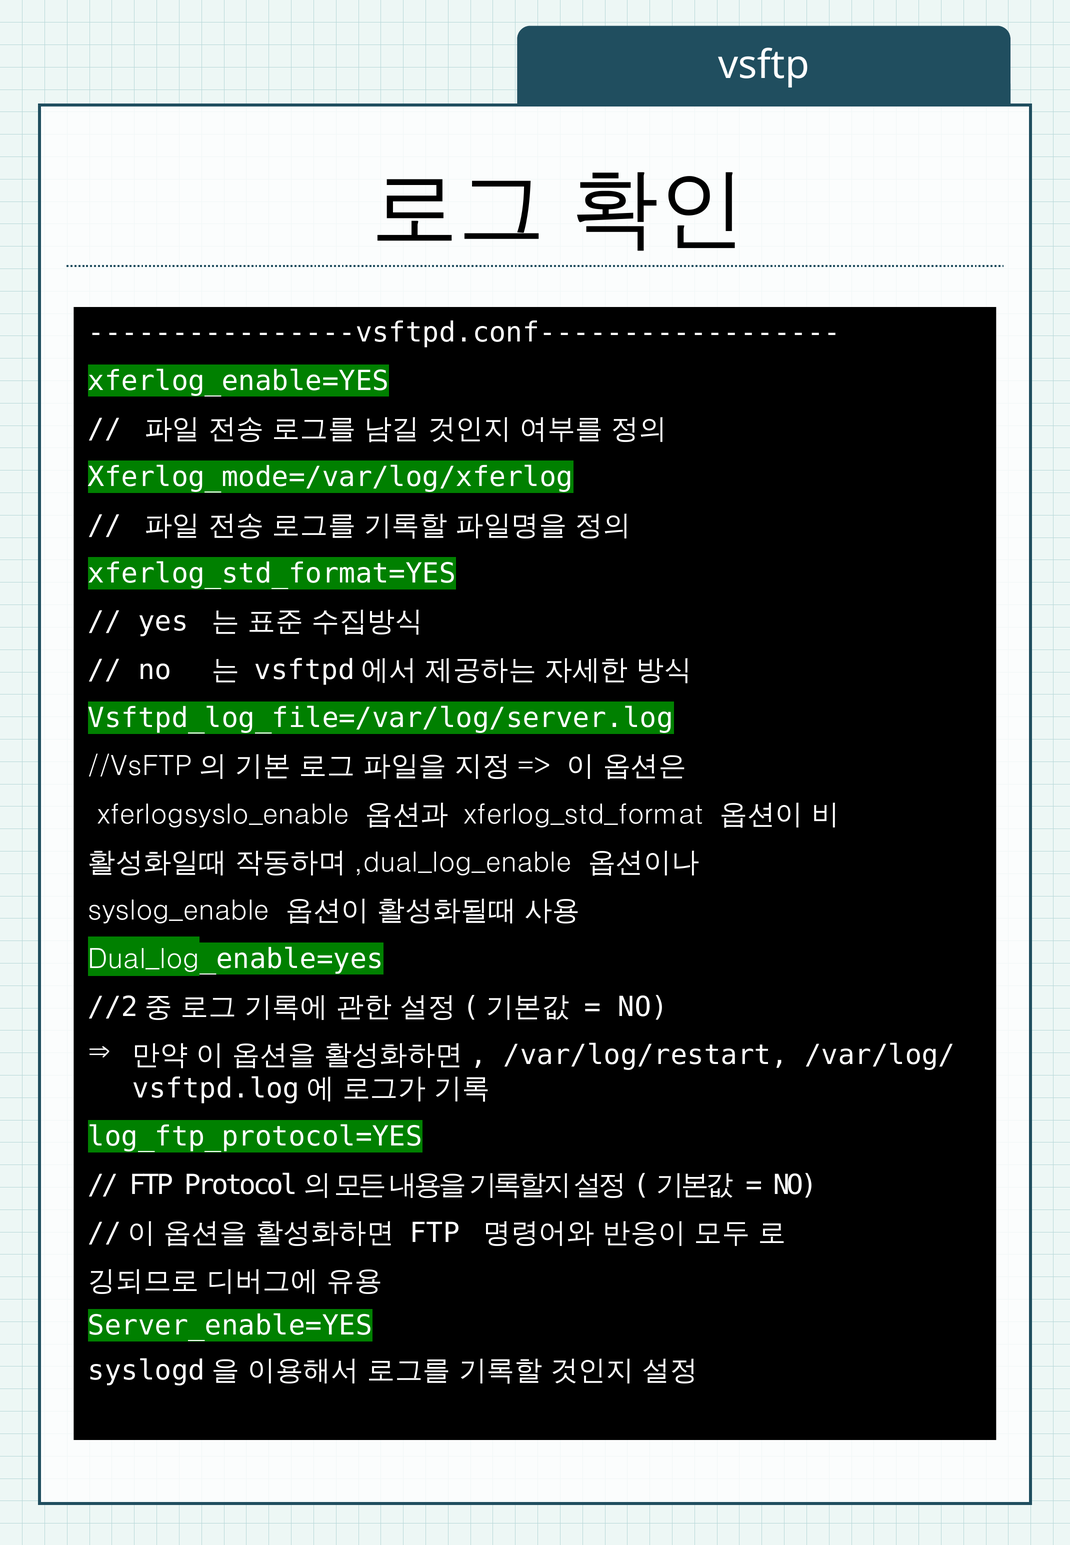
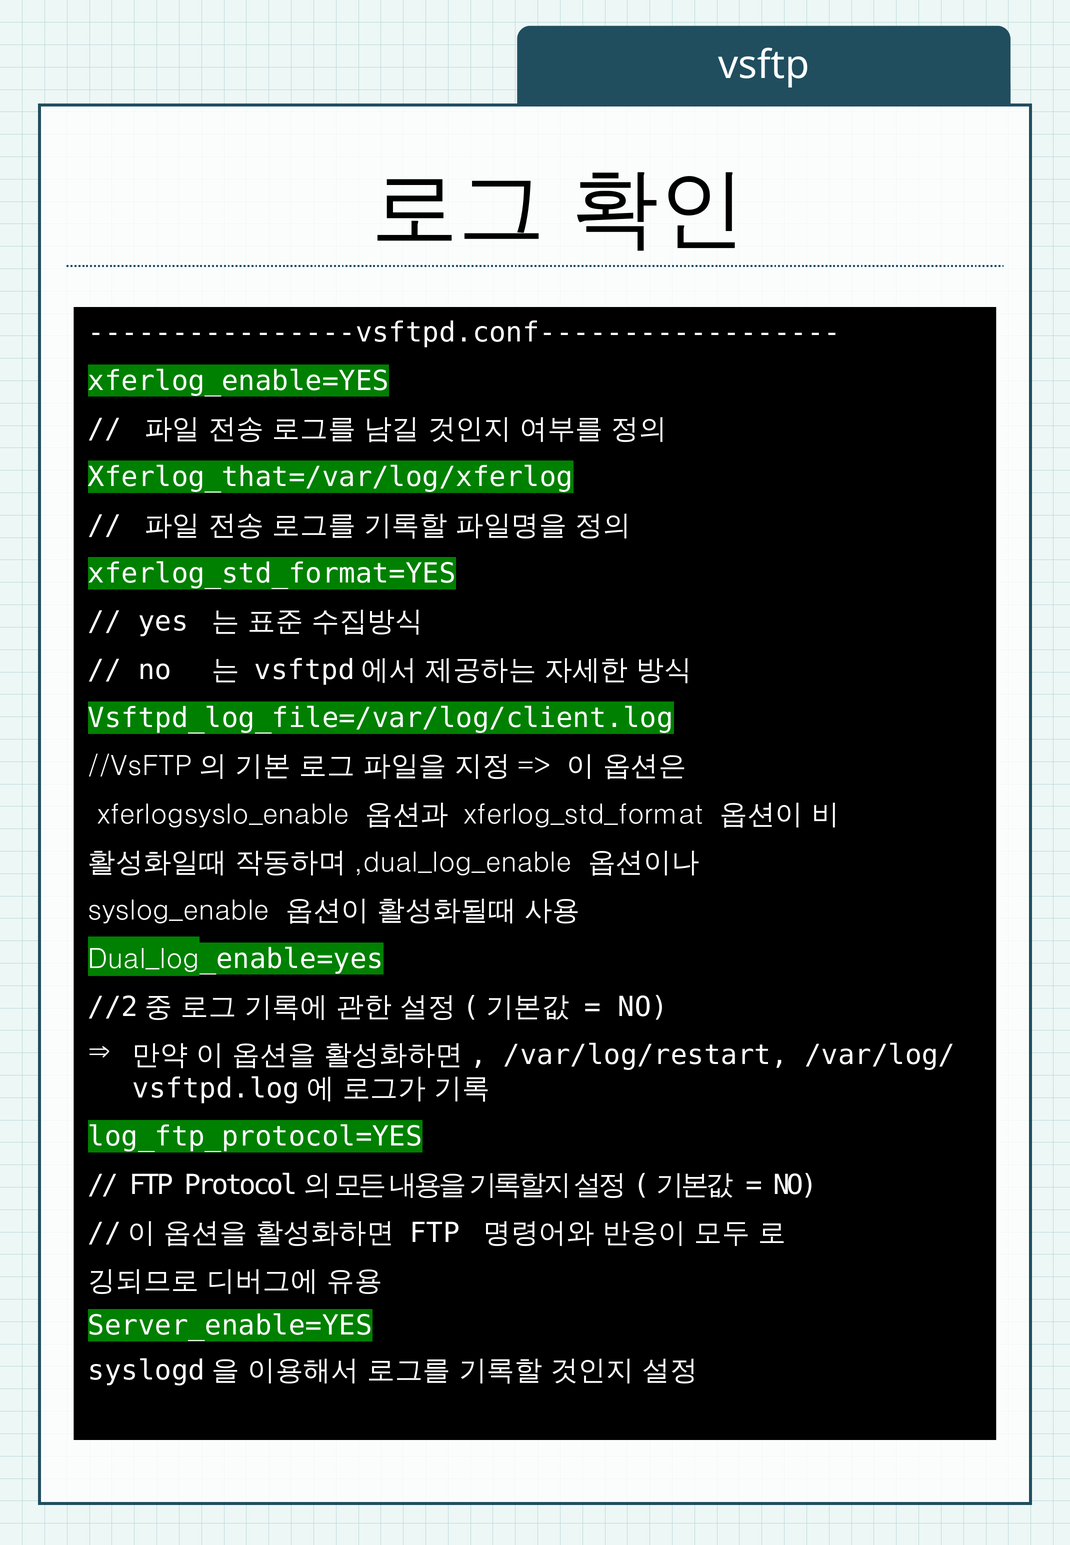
Xferlog_mode=/var/log/xferlog: Xferlog_mode=/var/log/xferlog -> Xferlog_that=/var/log/xferlog (330, 477)
Vsftpd_log_file=/var/log/server.log: Vsftpd_log_file=/var/log/server.log -> Vsftpd_log_file=/var/log/client.log (381, 718)
